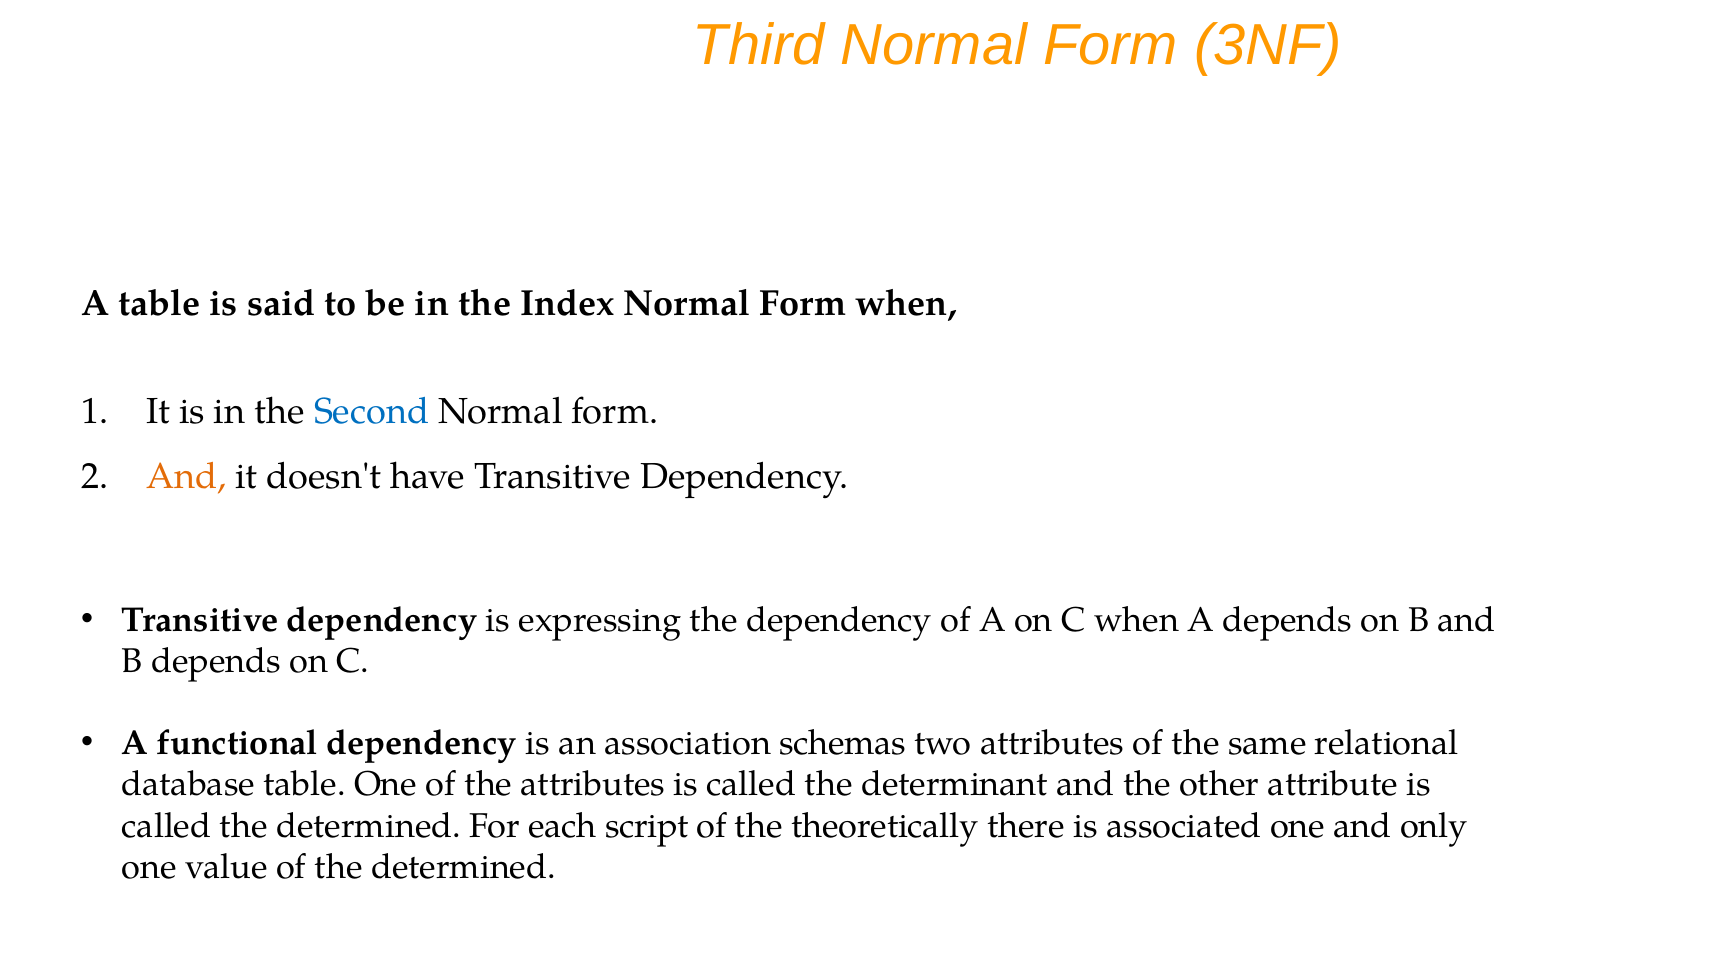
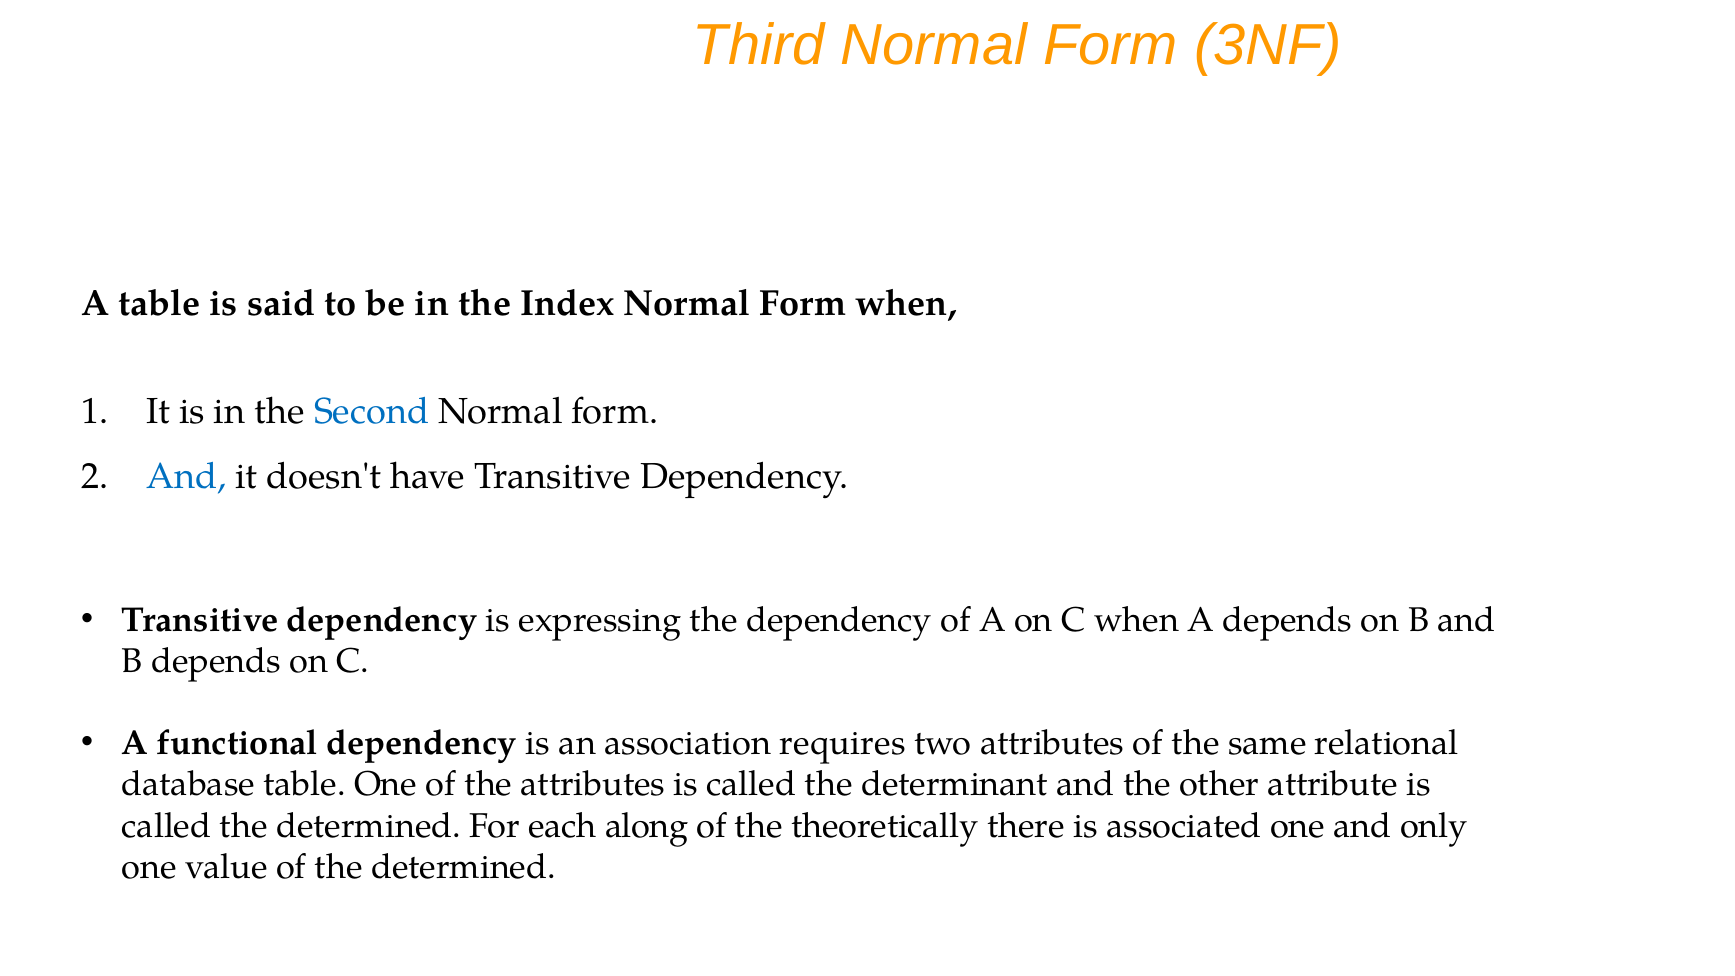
And colour: orange -> blue (186, 477)
schemas: schemas -> requires (843, 743)
script: script -> along (647, 826)
